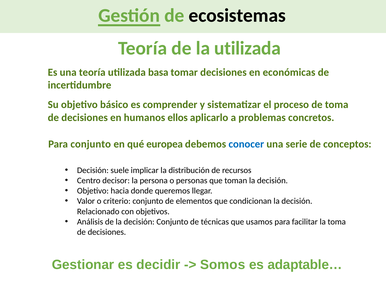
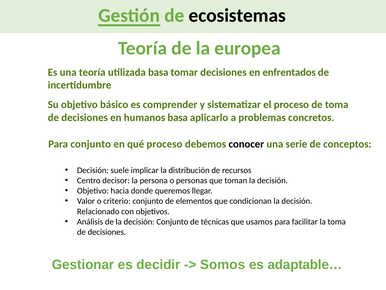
la utilizada: utilizada -> europea (247, 48)
económicas: económicas -> enfrentados (289, 72)
humanos ellos: ellos -> basa (178, 117)
qué europea: europea -> proceso (164, 144)
conocer colour: blue -> black (246, 144)
